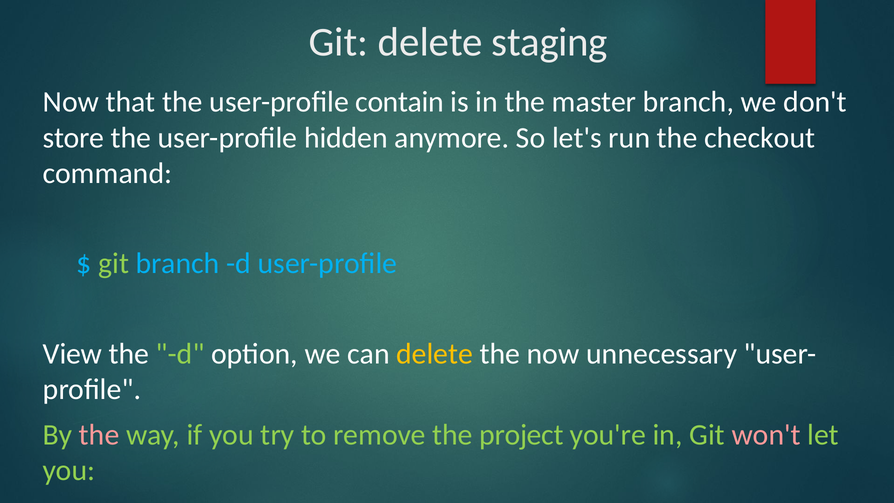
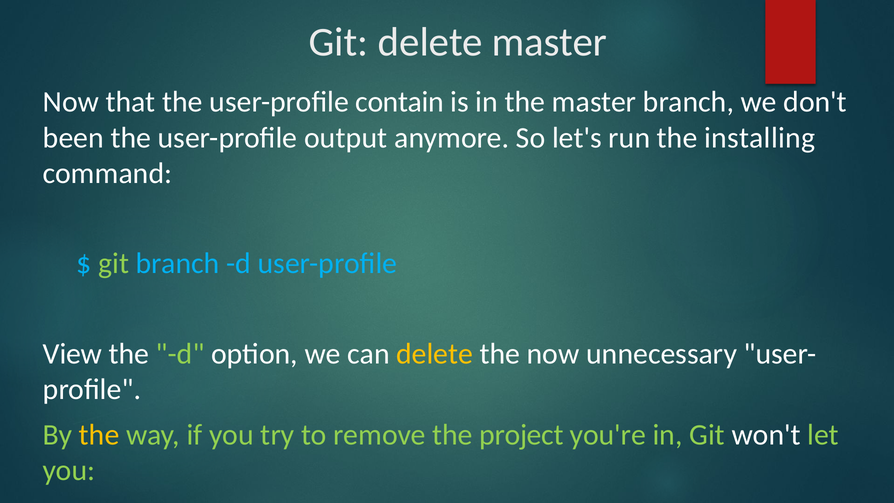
delete staging: staging -> master (550, 42)
store: store -> been (73, 138)
hidden: hidden -> output (346, 138)
checkout: checkout -> installing (760, 138)
the colour: pink -> yellow (99, 435)
won't colour: pink -> white (766, 435)
